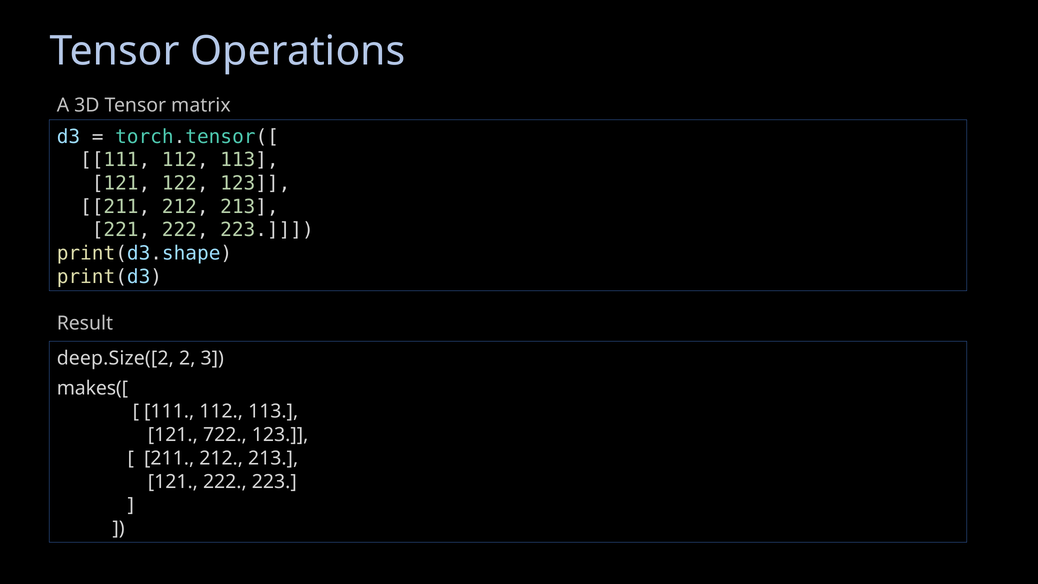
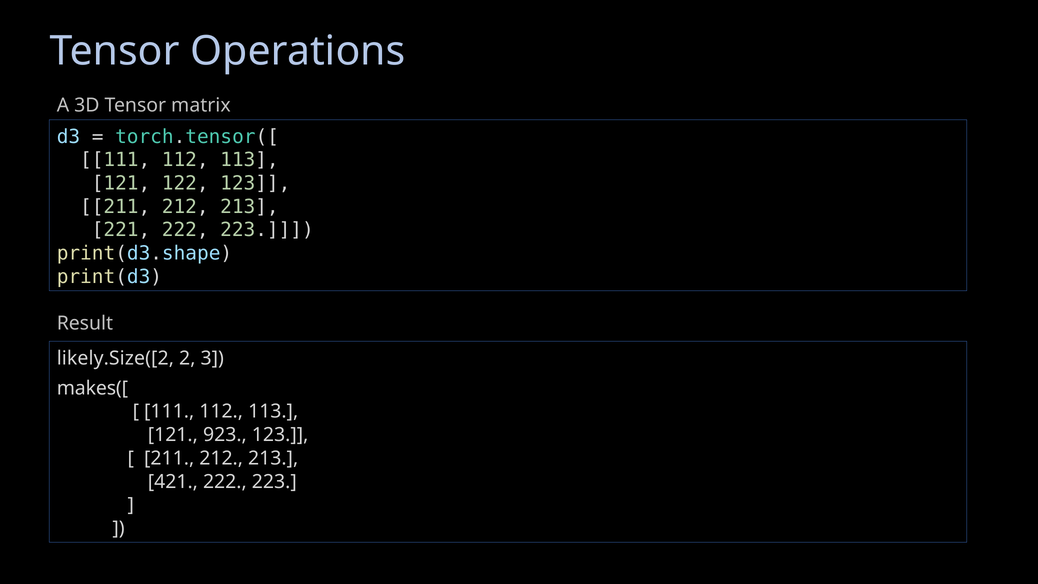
deep.Size([2: deep.Size([2 -> likely.Size([2 (115, 358)
722: 722 -> 923 (225, 435)
121: 121 -> 421 (173, 481)
